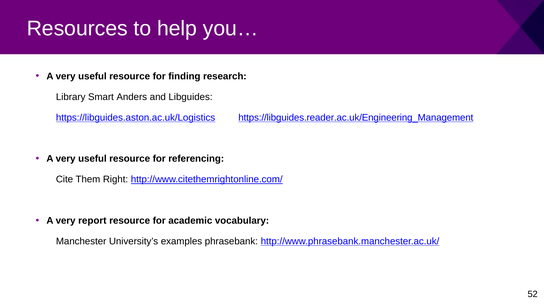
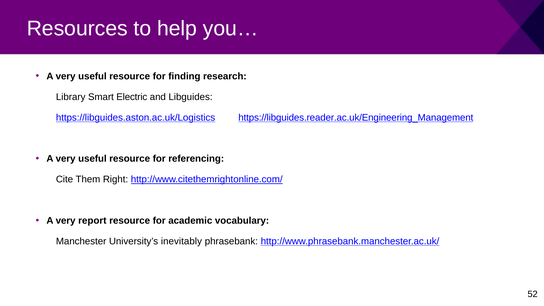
Anders: Anders -> Electric (132, 97)
examples: examples -> inevitably (181, 241)
